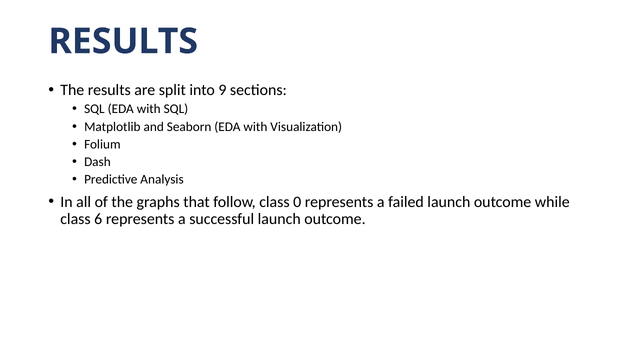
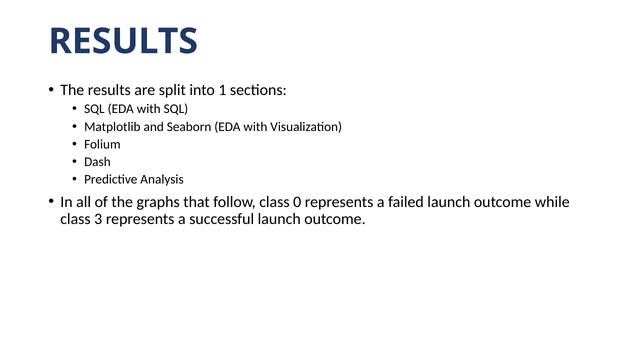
9: 9 -> 1 (222, 90)
6: 6 -> 3 (98, 219)
